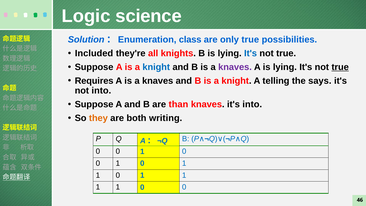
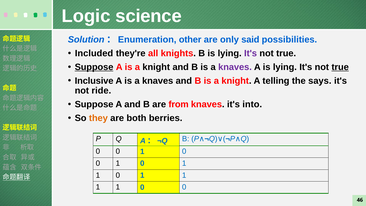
class: class -> other (190, 40)
only true: true -> said (250, 40)
It's colour: blue -> purple (251, 53)
Suppose underline: none -> present (94, 67)
knight colour: blue -> black (156, 67)
Requires: Requires -> Inclusive (94, 81)
not into: into -> ride (101, 91)
than: than -> from (179, 104)
writing: writing -> berries (166, 118)
